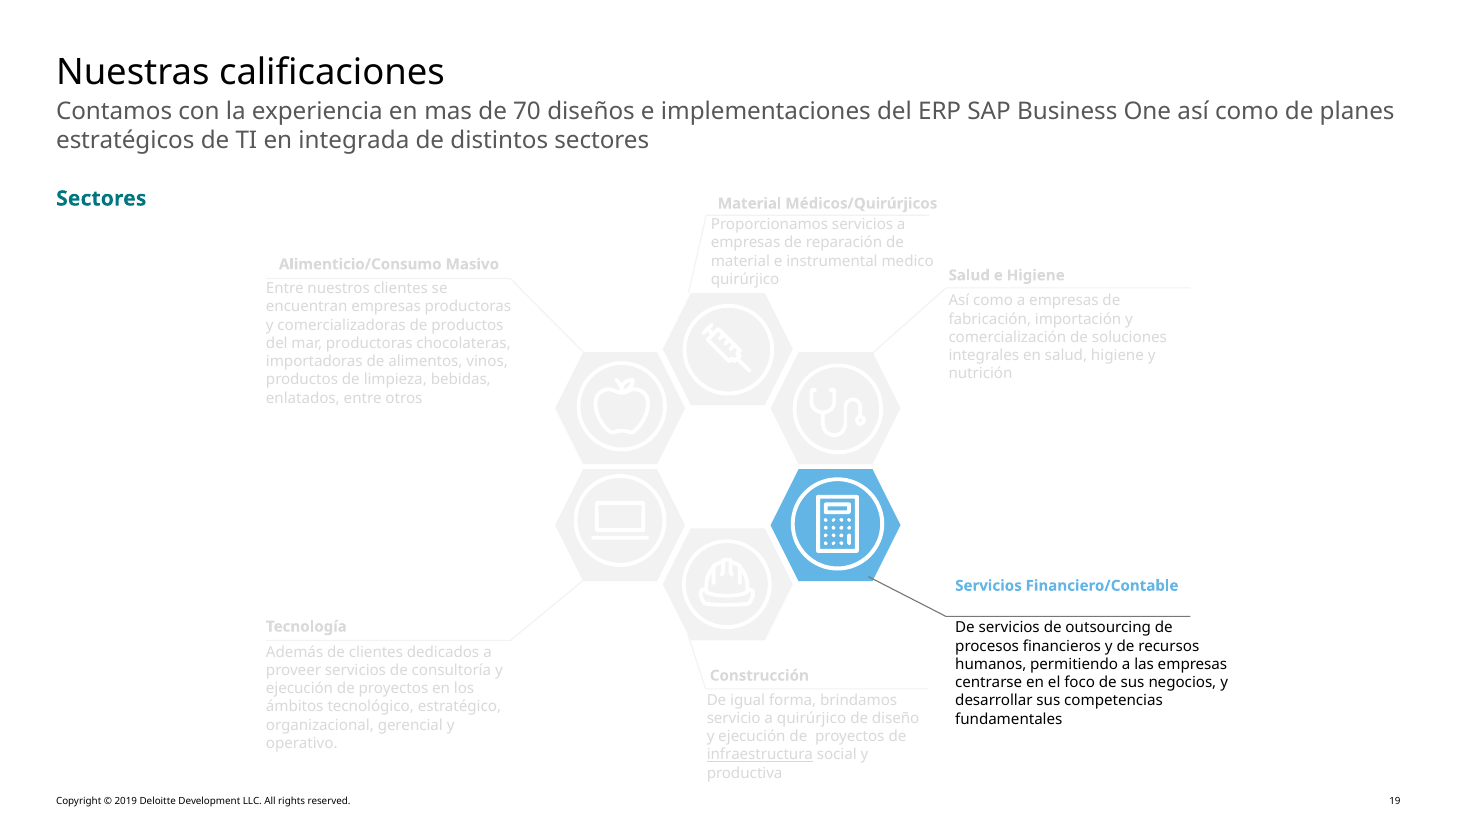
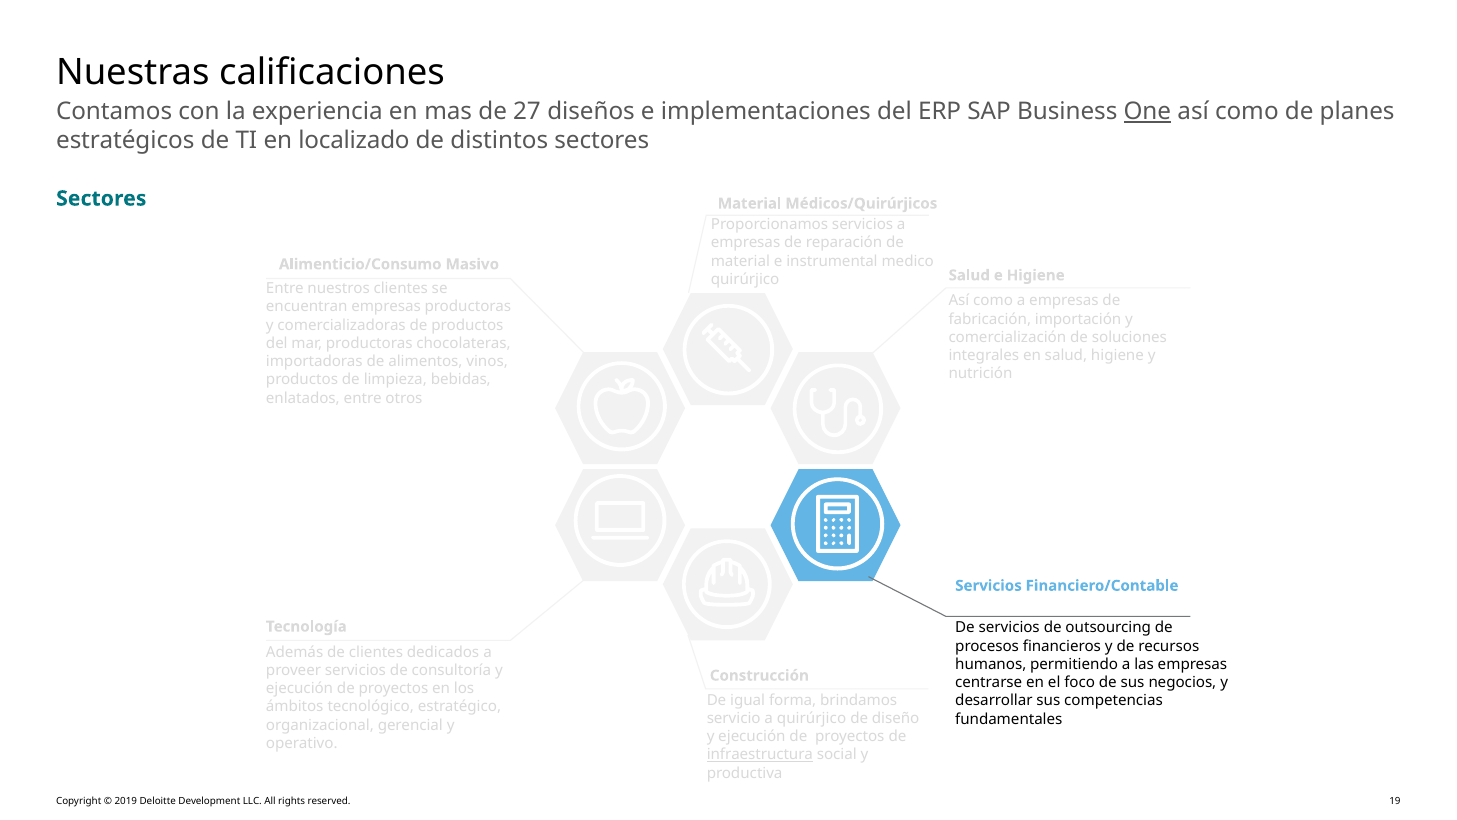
70: 70 -> 27 (527, 112)
One underline: none -> present (1147, 112)
integrada: integrada -> localizado (354, 141)
